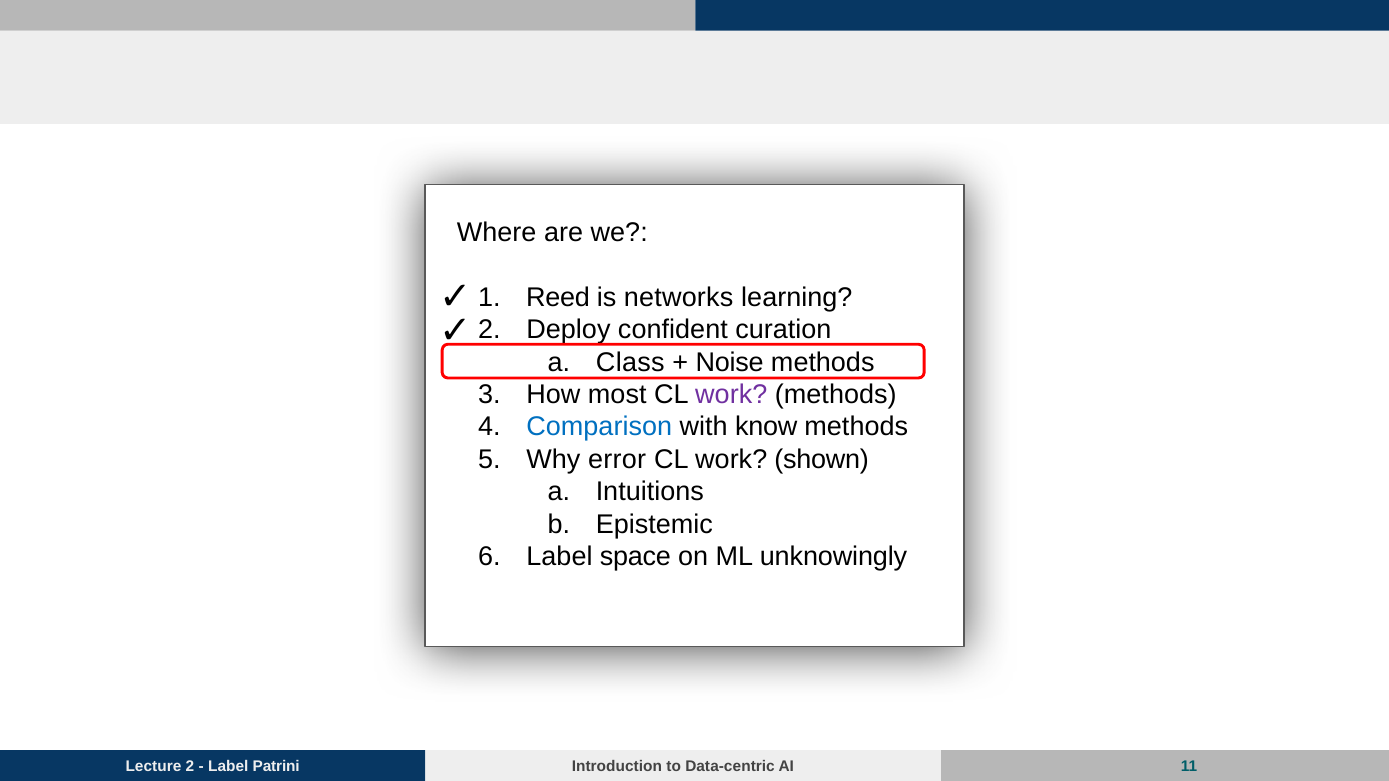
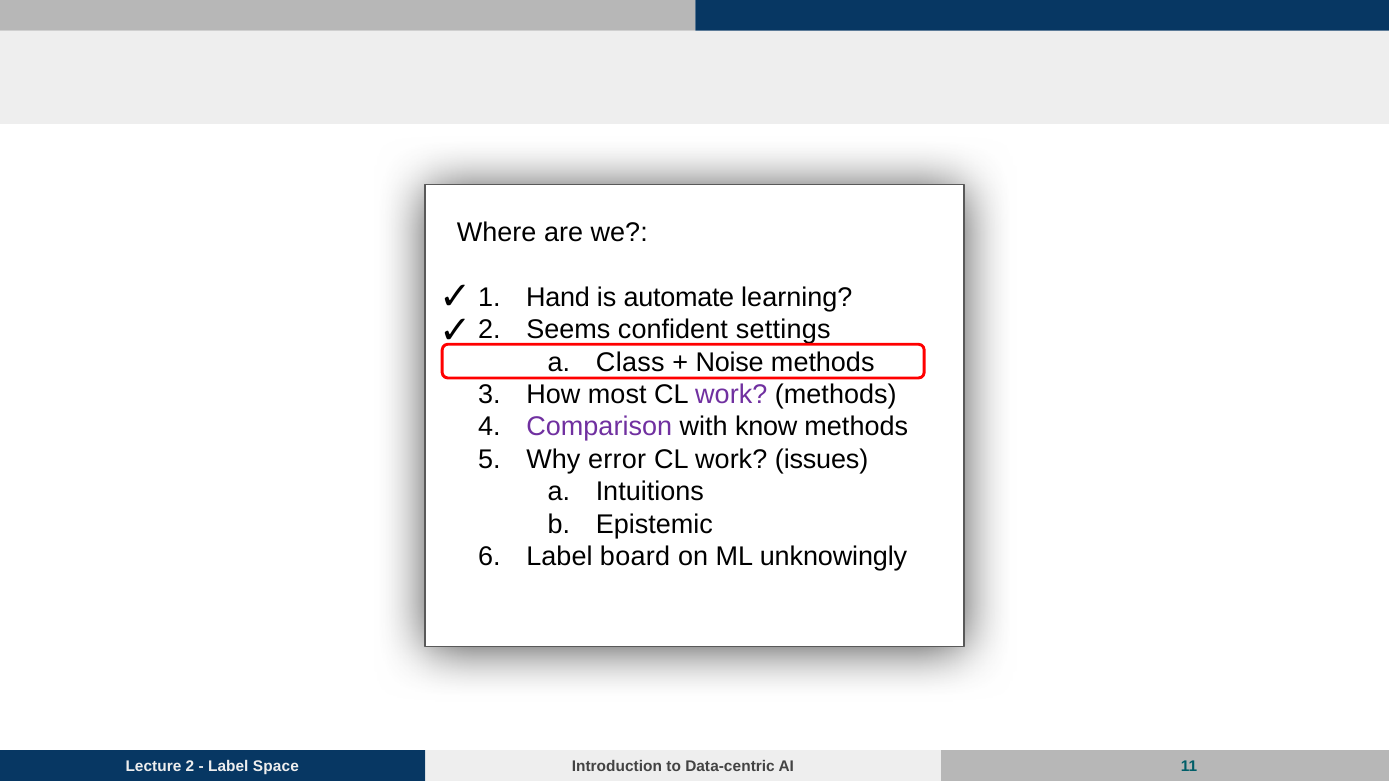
Reed: Reed -> Hand (558, 297)
networks: networks -> automate (679, 297)
Deploy: Deploy -> Seems (568, 330)
curation: curation -> settings (783, 330)
Comparison colour: blue -> purple (599, 427)
shown: shown -> issues (822, 460)
space: space -> board (635, 557)
Patrini: Patrini -> Space (276, 767)
